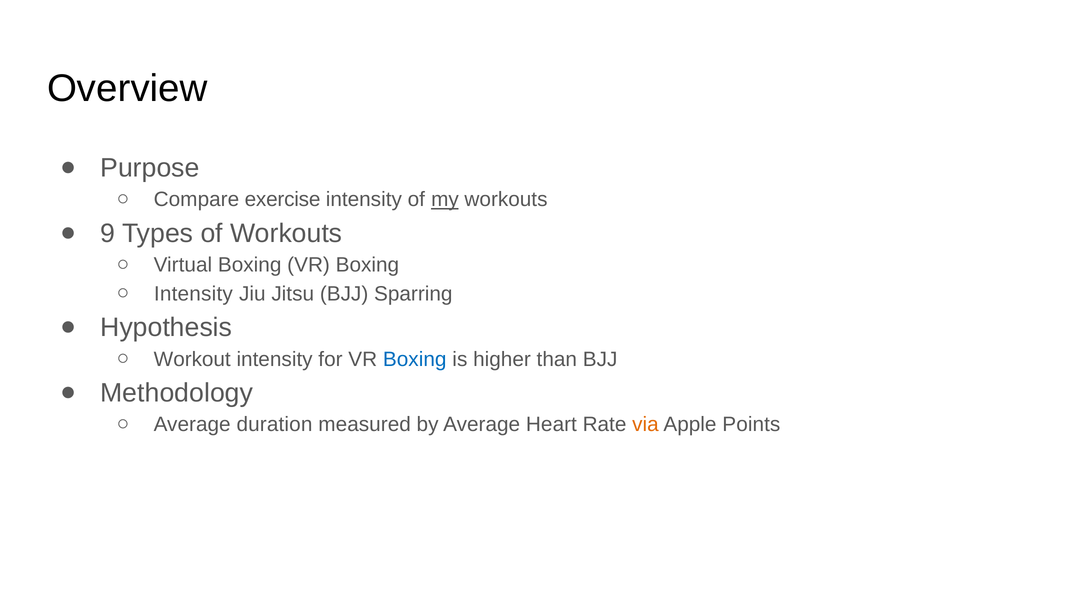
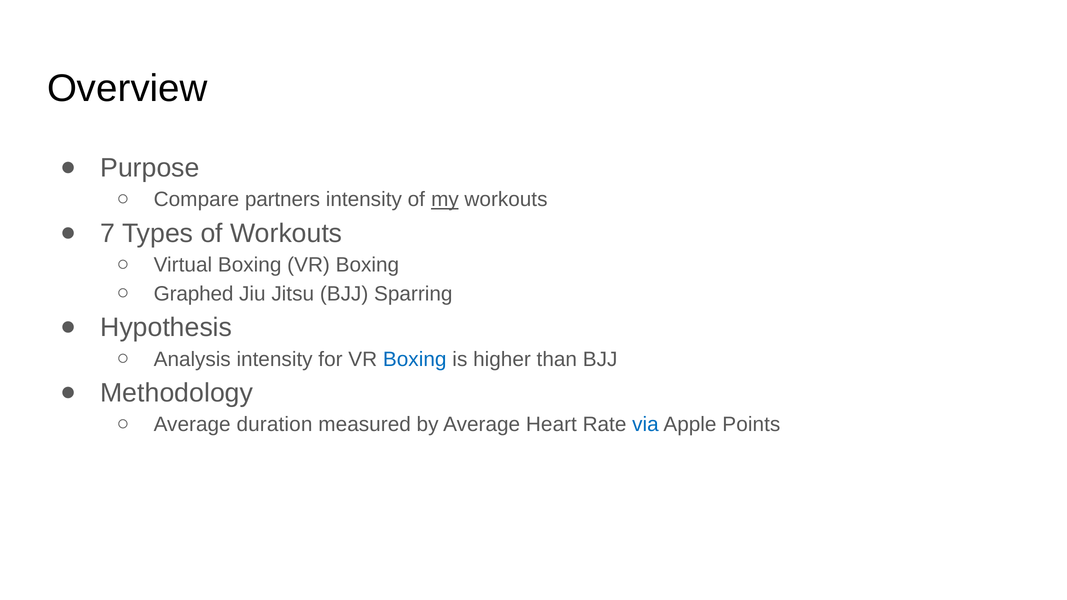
exercise: exercise -> partners (282, 200)
9: 9 -> 7 (108, 233)
Intensity: Intensity -> Graphed (194, 294)
Workout: Workout -> Analysis (192, 359)
via colour: orange -> blue (645, 425)
